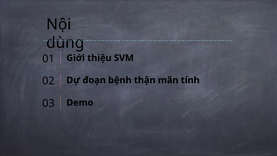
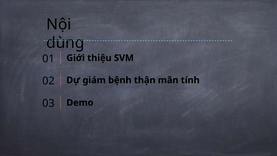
đoạn: đoạn -> giám (94, 80)
